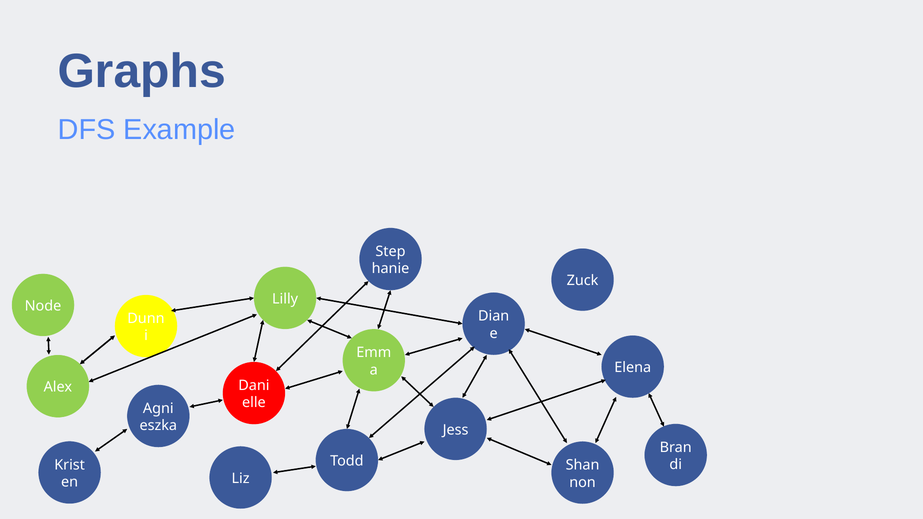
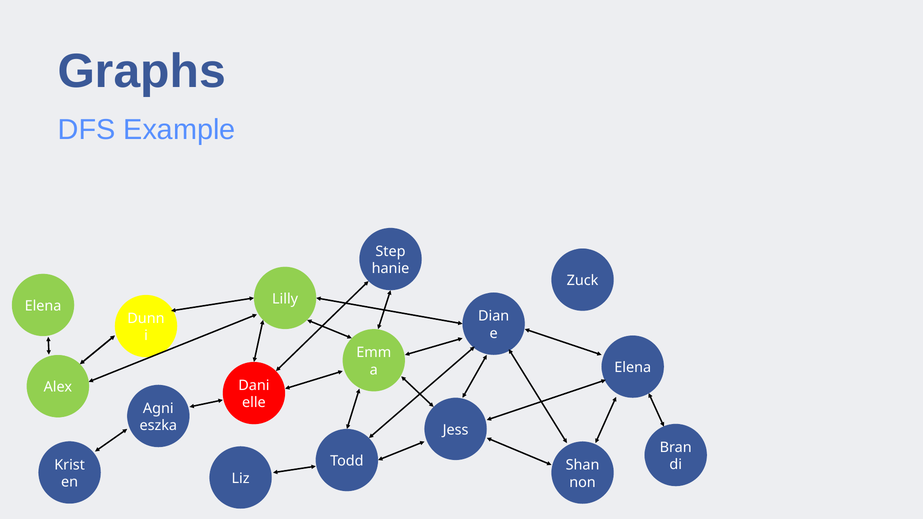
Node: Node -> Elena (43, 306)
